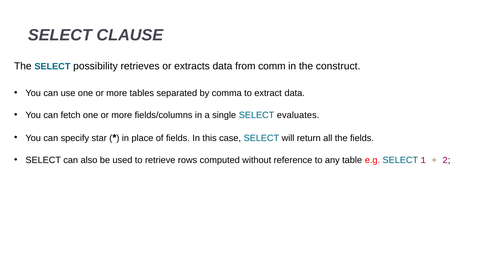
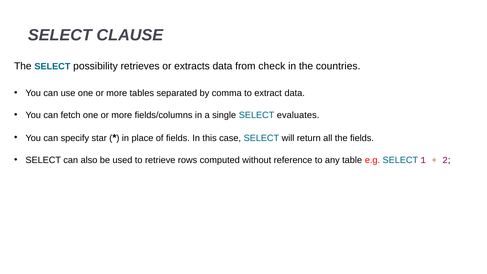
comm: comm -> check (272, 66)
construct: construct -> countries (338, 66)
